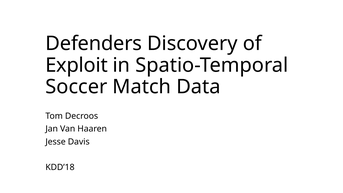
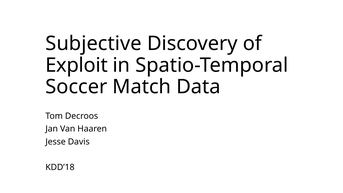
Defenders: Defenders -> Subjective (94, 44)
